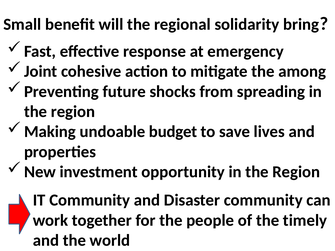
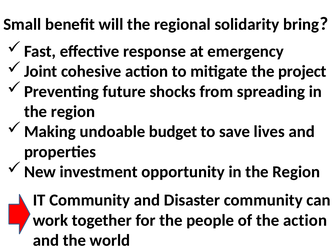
among: among -> project (302, 72)
the timely: timely -> action (305, 220)
